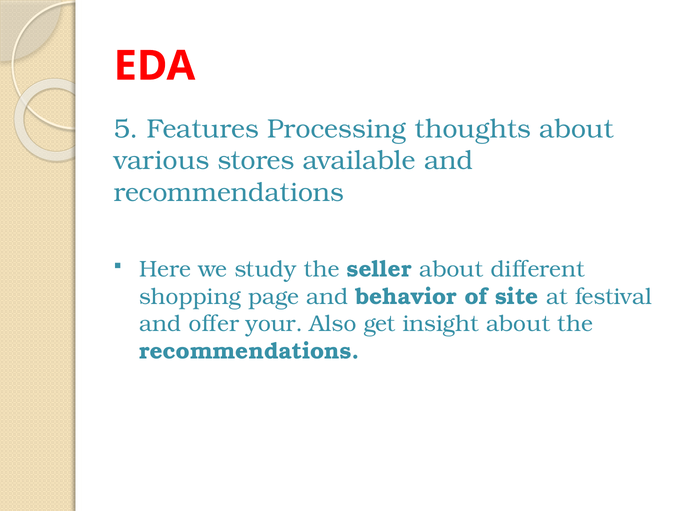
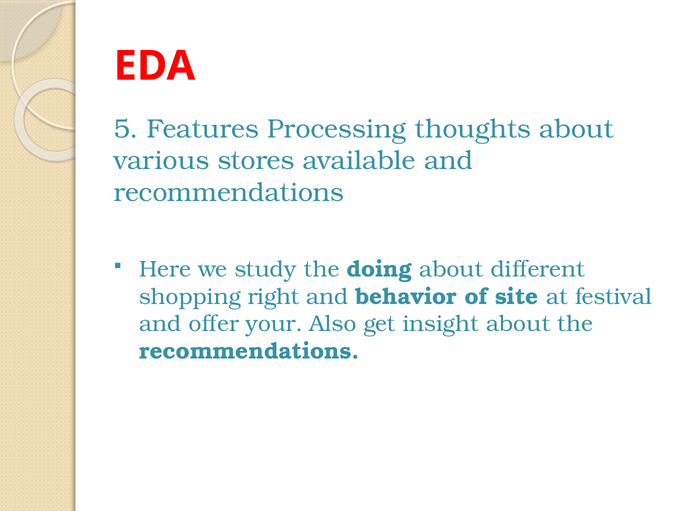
seller: seller -> doing (379, 269)
page: page -> right (274, 297)
